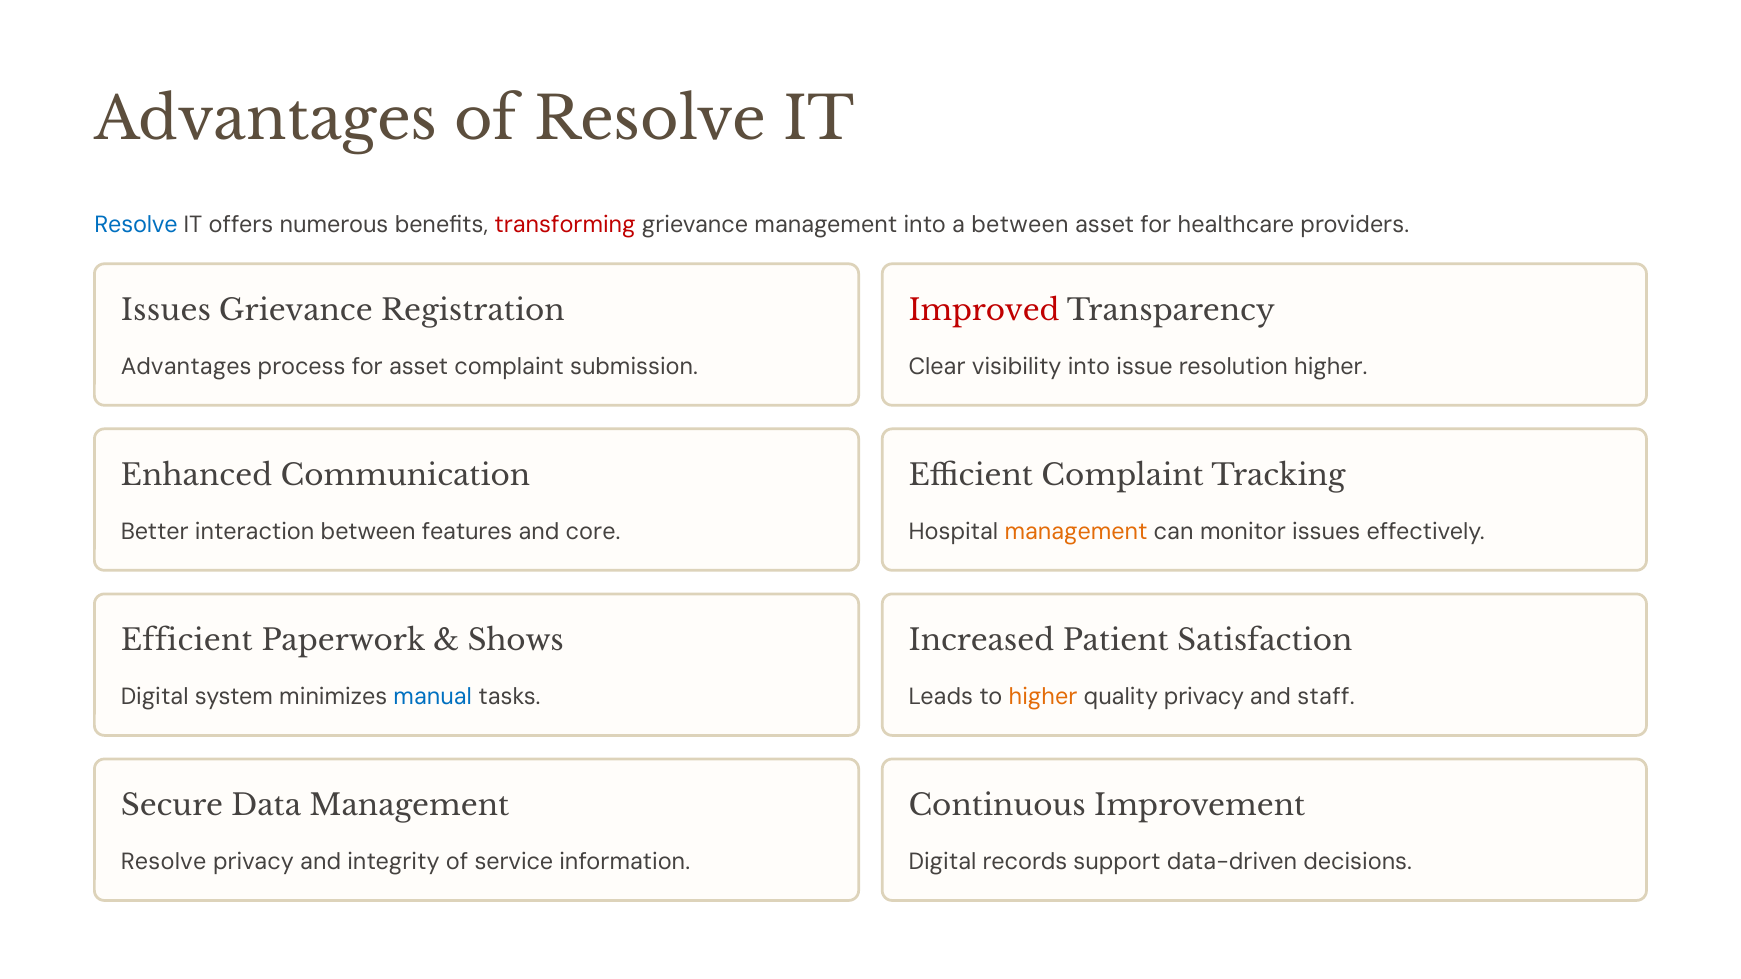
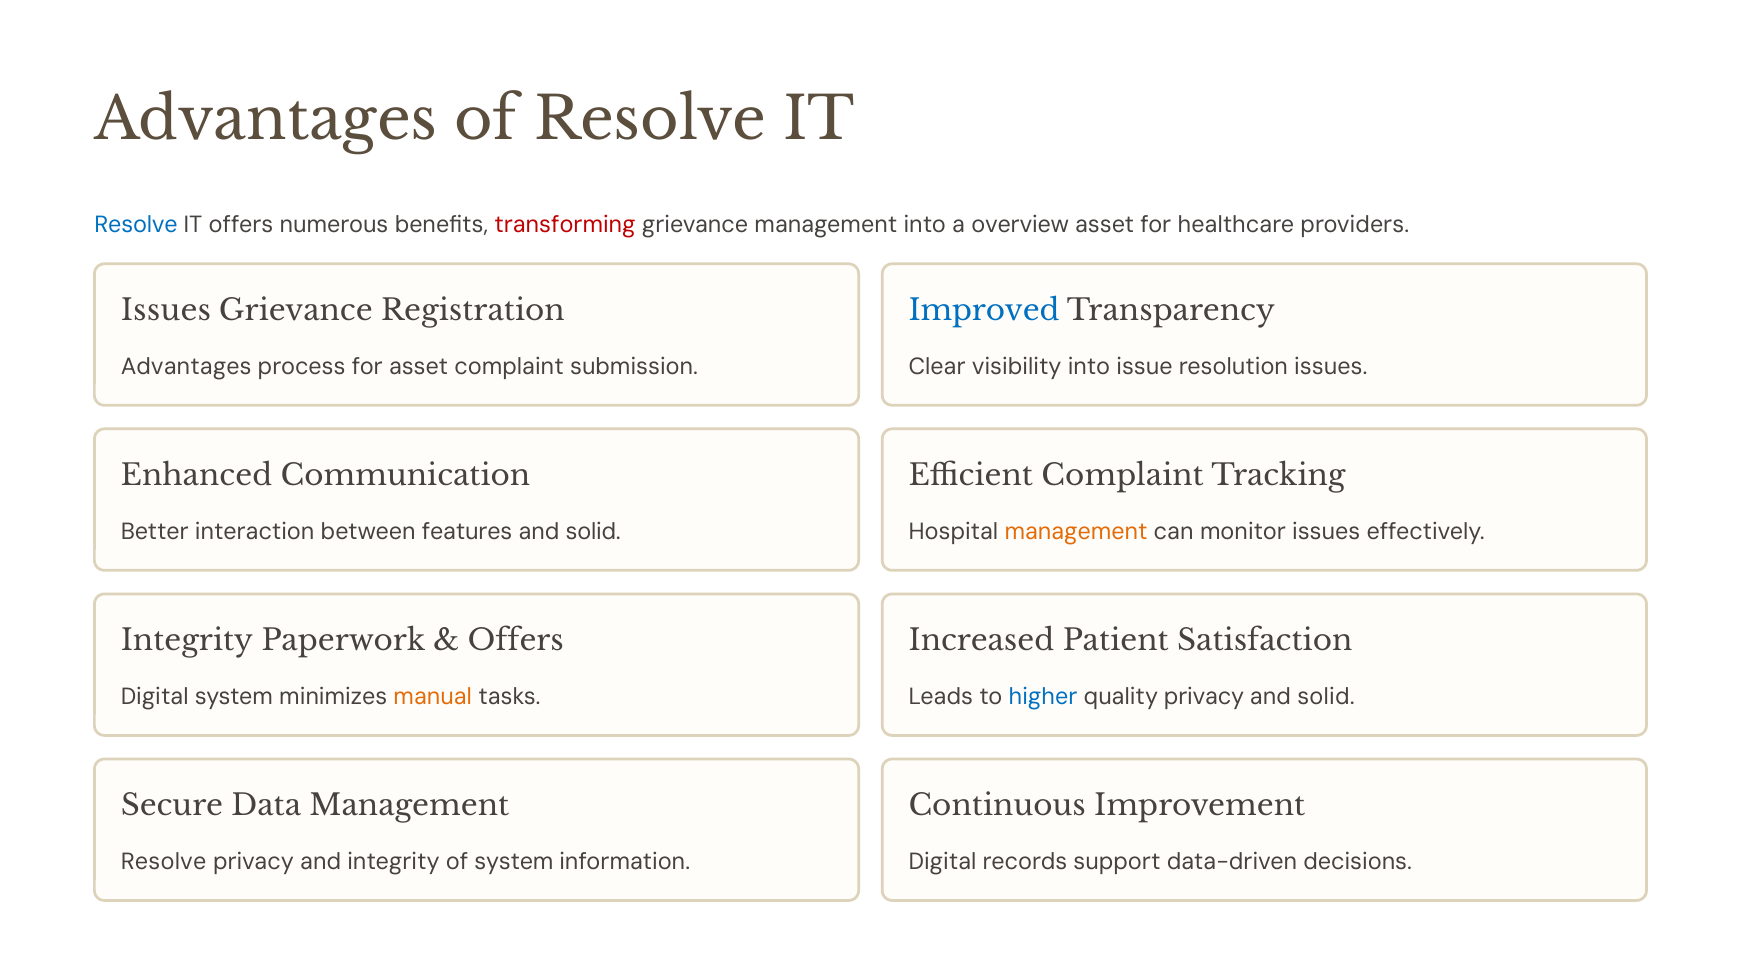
a between: between -> overview (1020, 225)
Improved colour: red -> blue (984, 311)
resolution higher: higher -> issues (1331, 367)
core: core -> solid (593, 532)
Efficient: Efficient -> Integrity (187, 641)
Shows: Shows -> Offers (516, 641)
manual colour: blue -> orange (433, 697)
higher colour: orange -> blue (1043, 697)
staff: staff -> solid (1326, 697)
of service: service -> system (514, 862)
